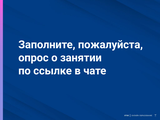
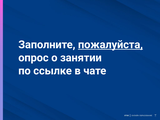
пожалуйста underline: none -> present (110, 45)
